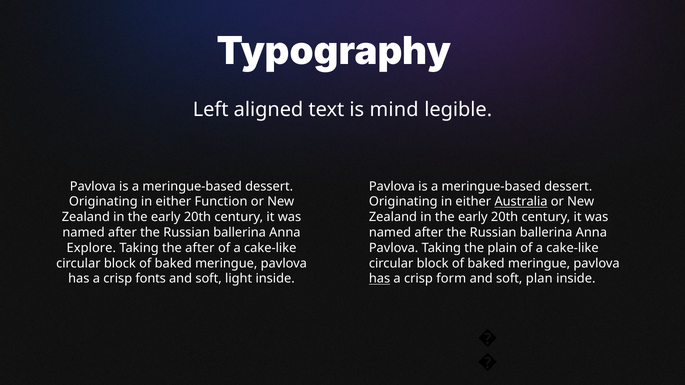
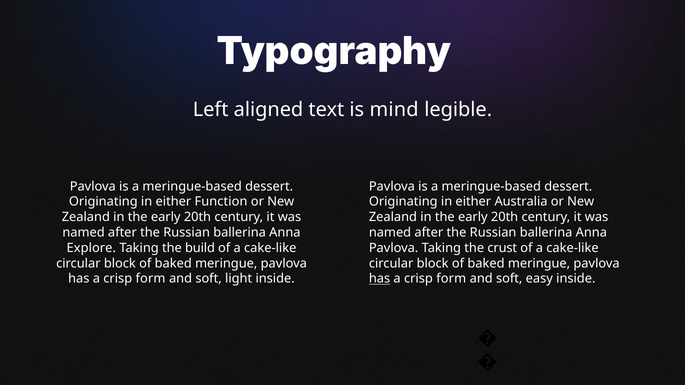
Australia underline: present -> none (521, 202)
the after: after -> build (200, 248)
plain: plain -> crust (502, 248)
fonts: fonts -> form (151, 279)
plan: plan -> easy (539, 279)
